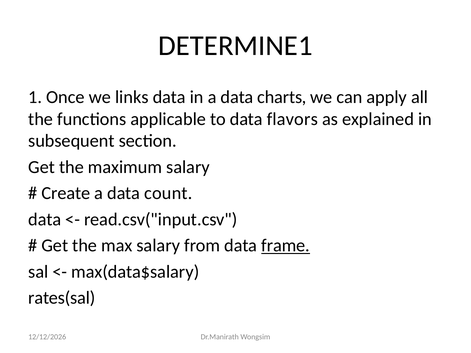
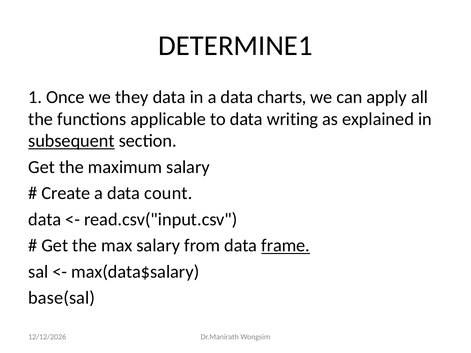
links: links -> they (132, 97)
flavors: flavors -> writing (292, 119)
subsequent underline: none -> present (71, 141)
rates(sal: rates(sal -> base(sal (62, 298)
